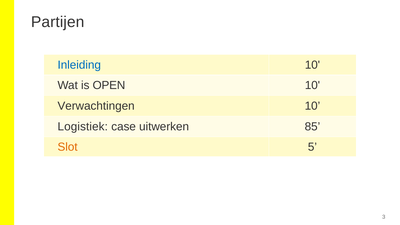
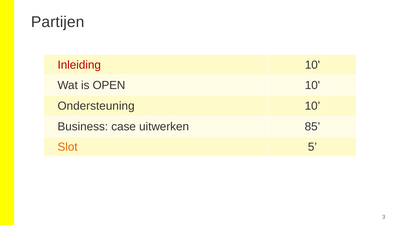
Inleiding colour: blue -> red (79, 65)
Verwachtingen: Verwachtingen -> Ondersteuning (96, 106)
Logistiek: Logistiek -> Business (83, 127)
